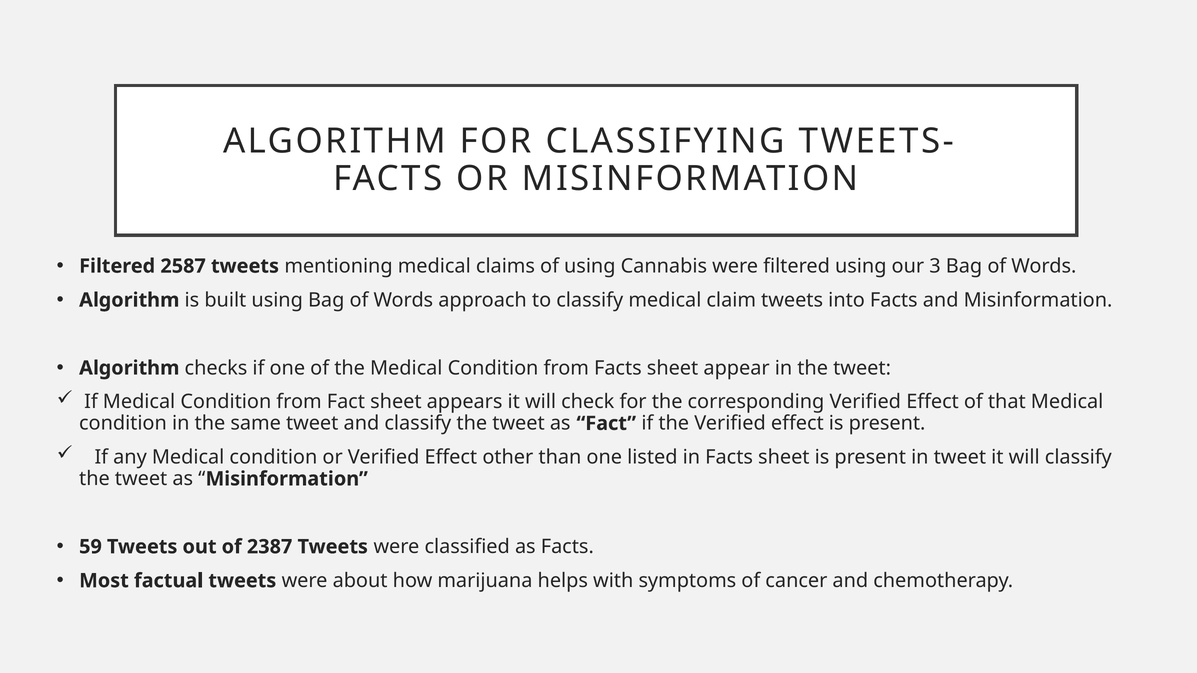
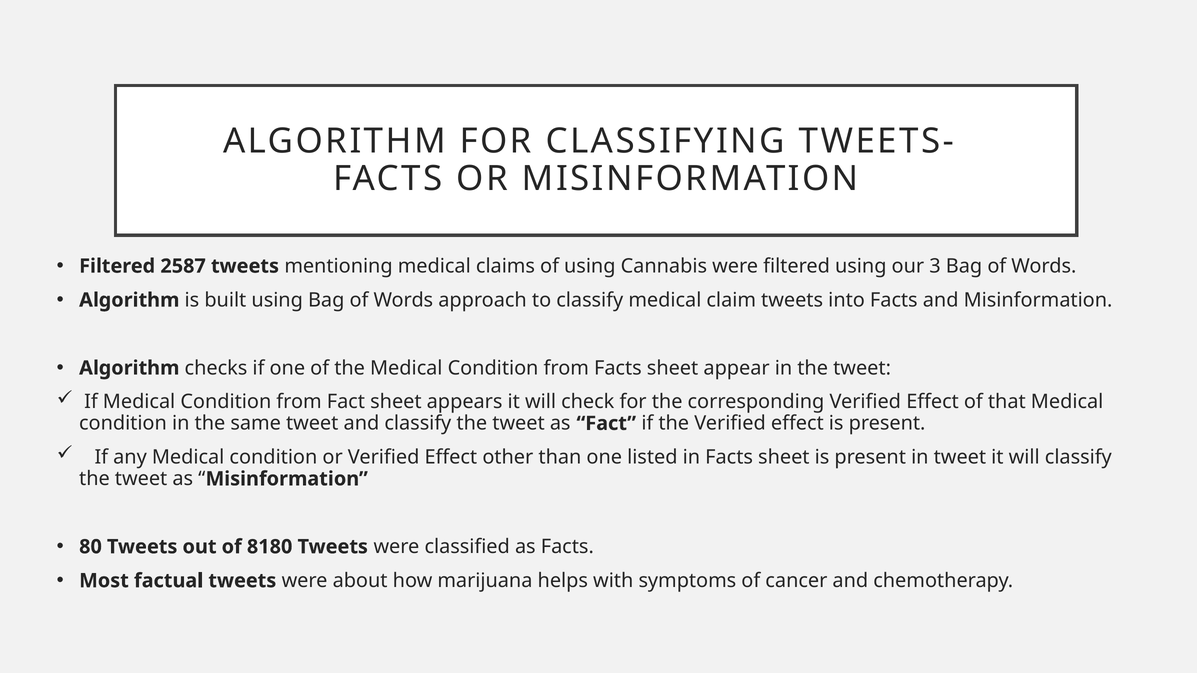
59: 59 -> 80 (90, 547)
2387: 2387 -> 8180 (270, 547)
